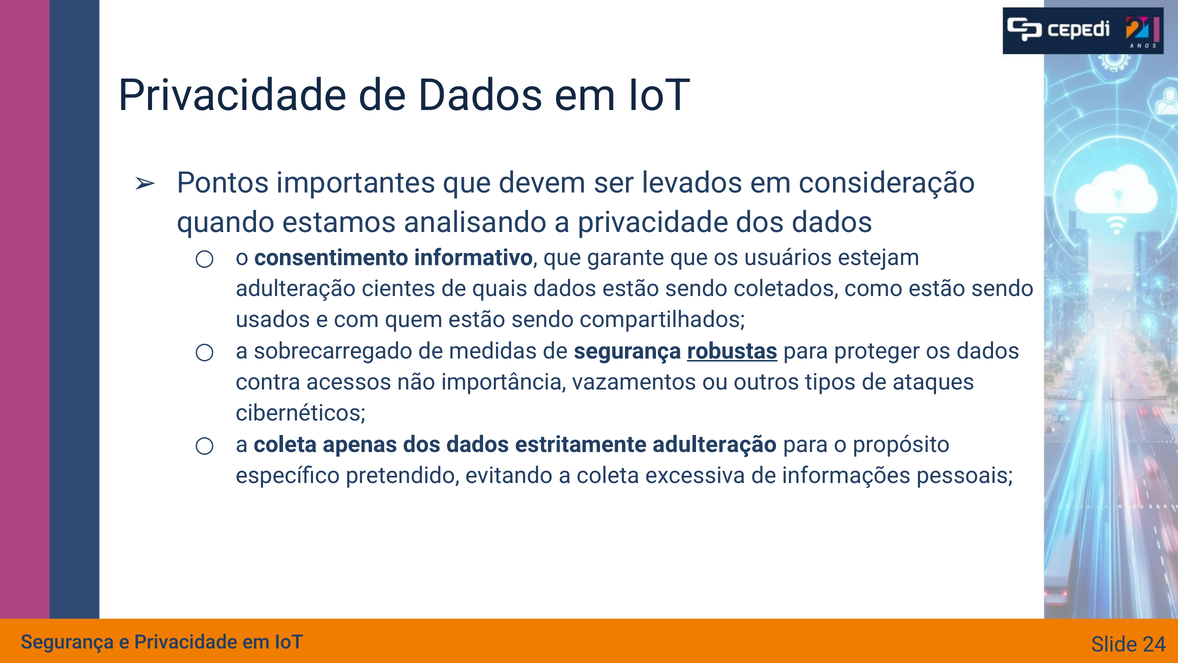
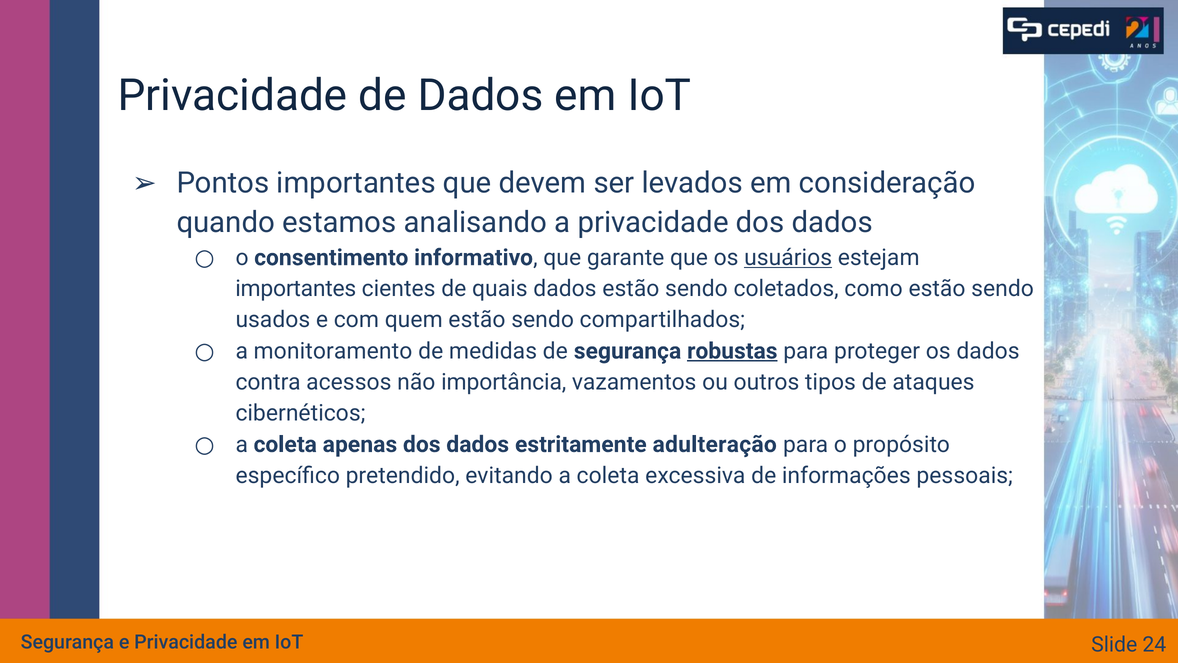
usuários underline: none -> present (788, 257)
adulteração: adulteração -> importantes (296, 289)
sobrecarregado: sobrecarregado -> monitoramento (333, 351)
